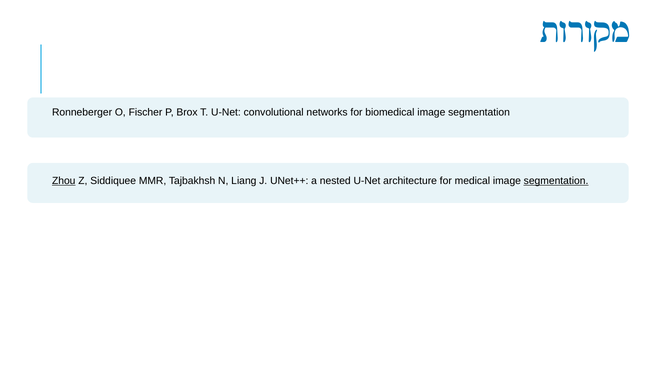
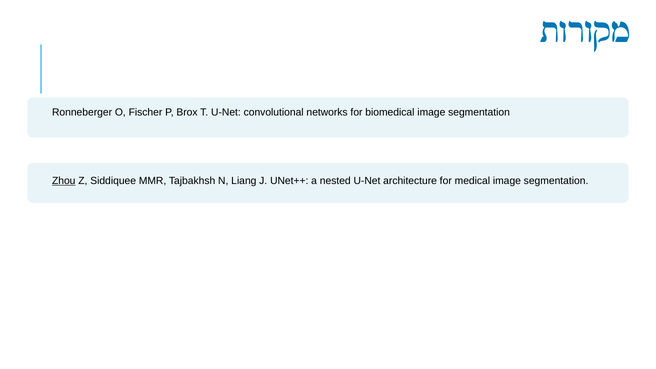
segmentation underline: present -> none (556, 181)
